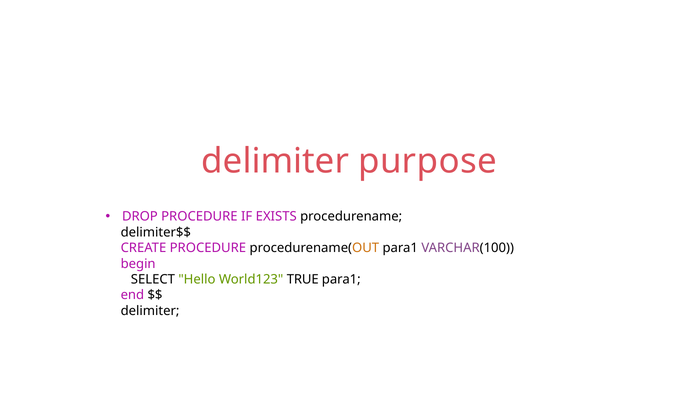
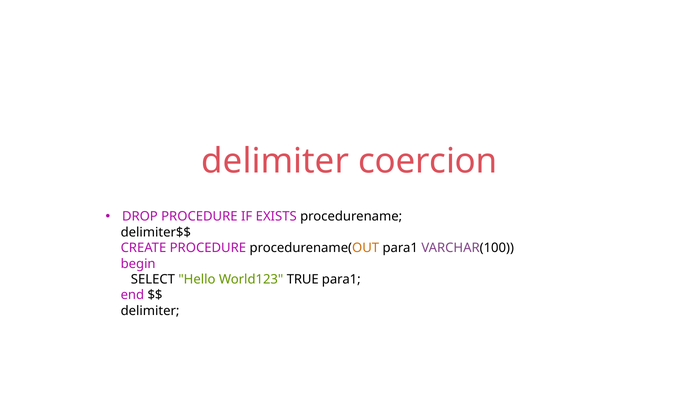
purpose: purpose -> coercion (428, 161)
